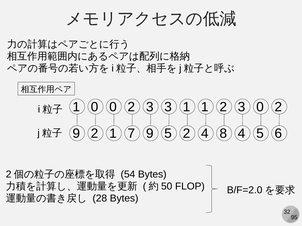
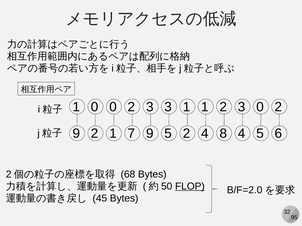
54: 54 -> 68 (128, 175)
FLOP underline: none -> present (190, 187)
28: 28 -> 45 (100, 199)
